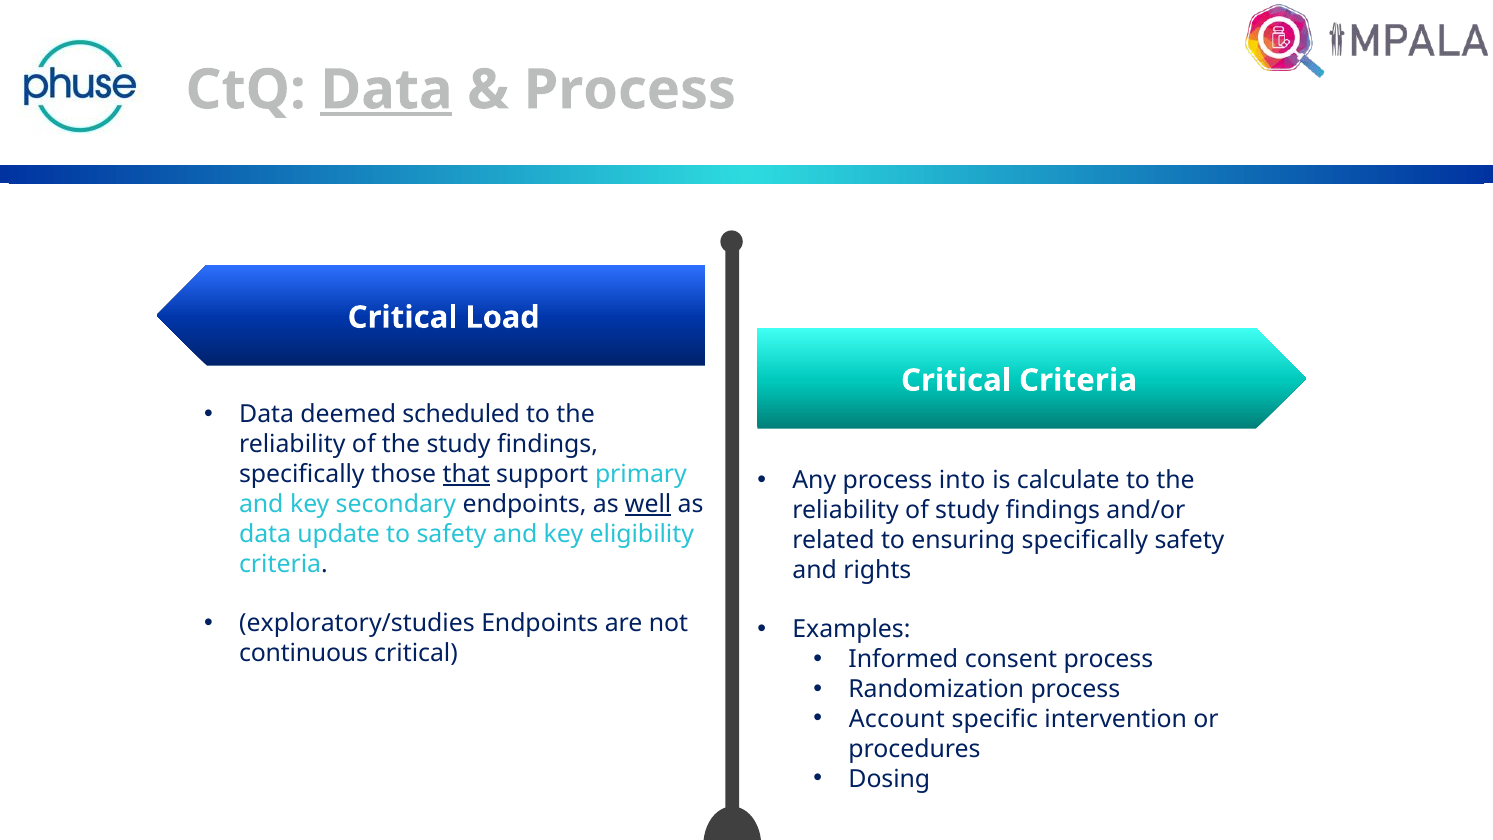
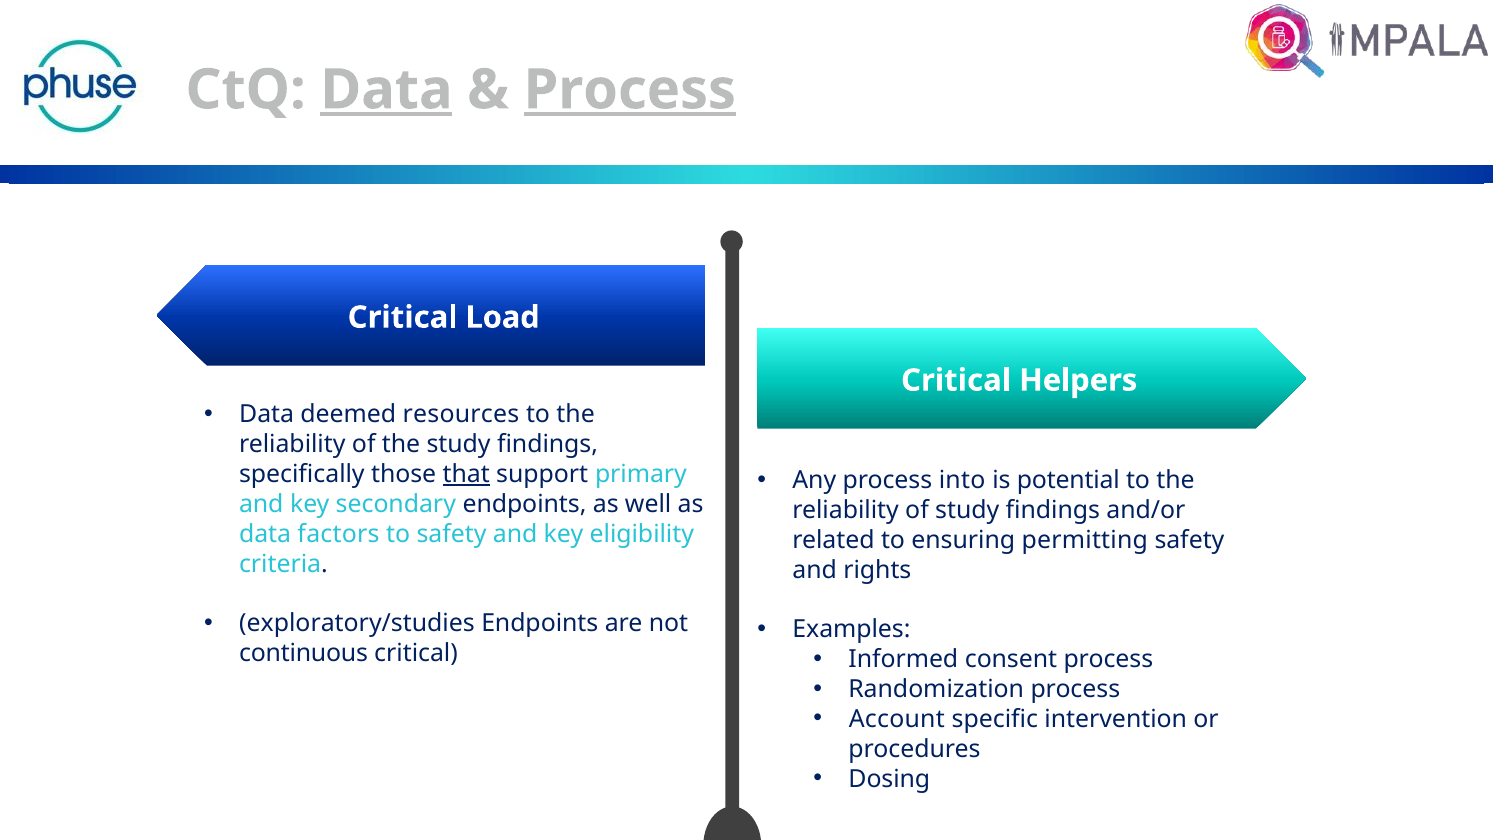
Process underline: none -> present (630, 90)
Critical Criteria: Criteria -> Helpers (1078, 380)
scheduled: scheduled -> resources (461, 415)
calculate: calculate -> potential (1068, 480)
well underline: present -> none (648, 504)
update: update -> factors (338, 534)
ensuring specifically: specifically -> permitting (1085, 540)
